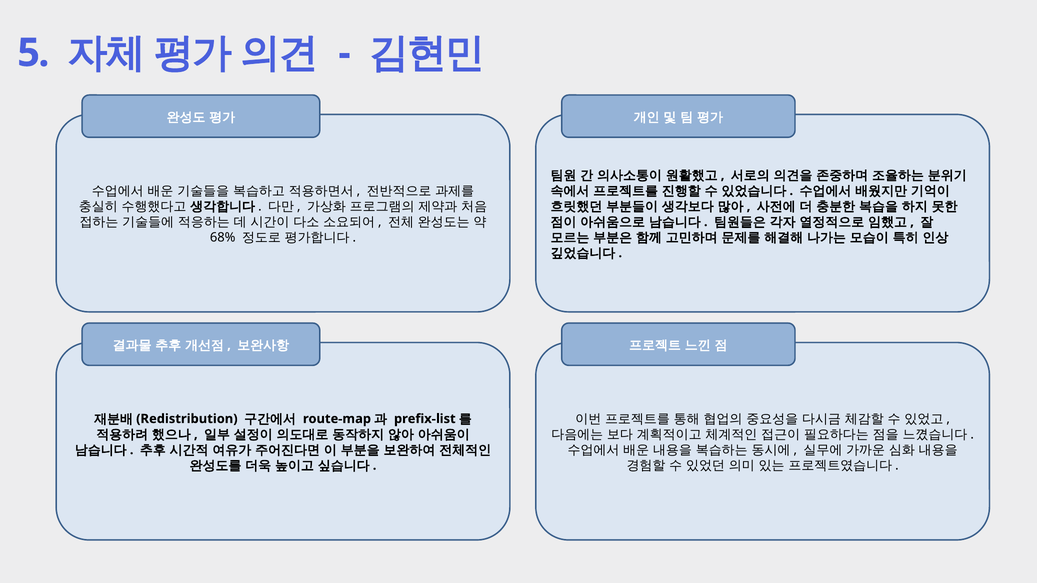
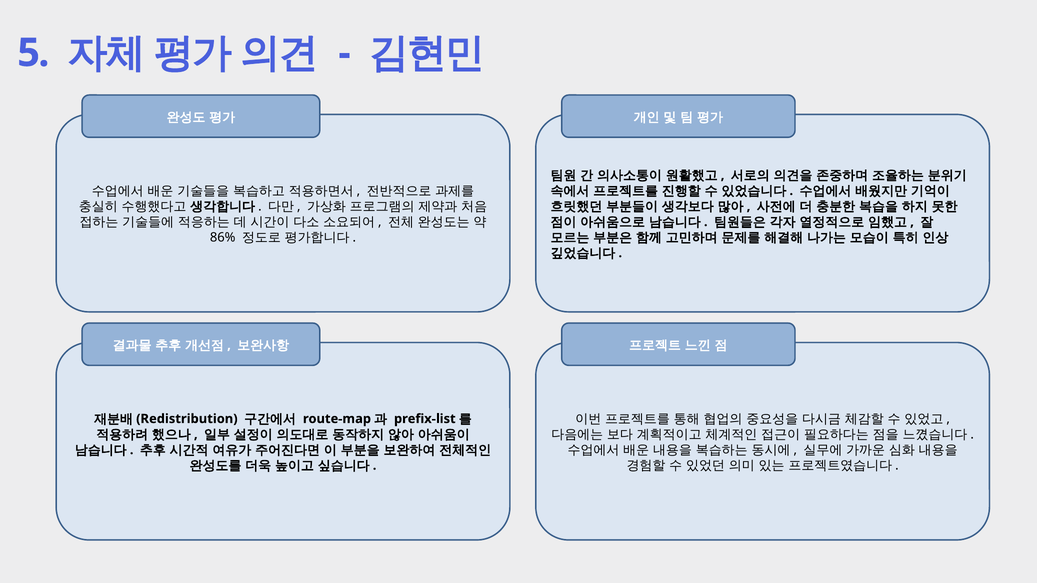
68%: 68% -> 86% (223, 237)
